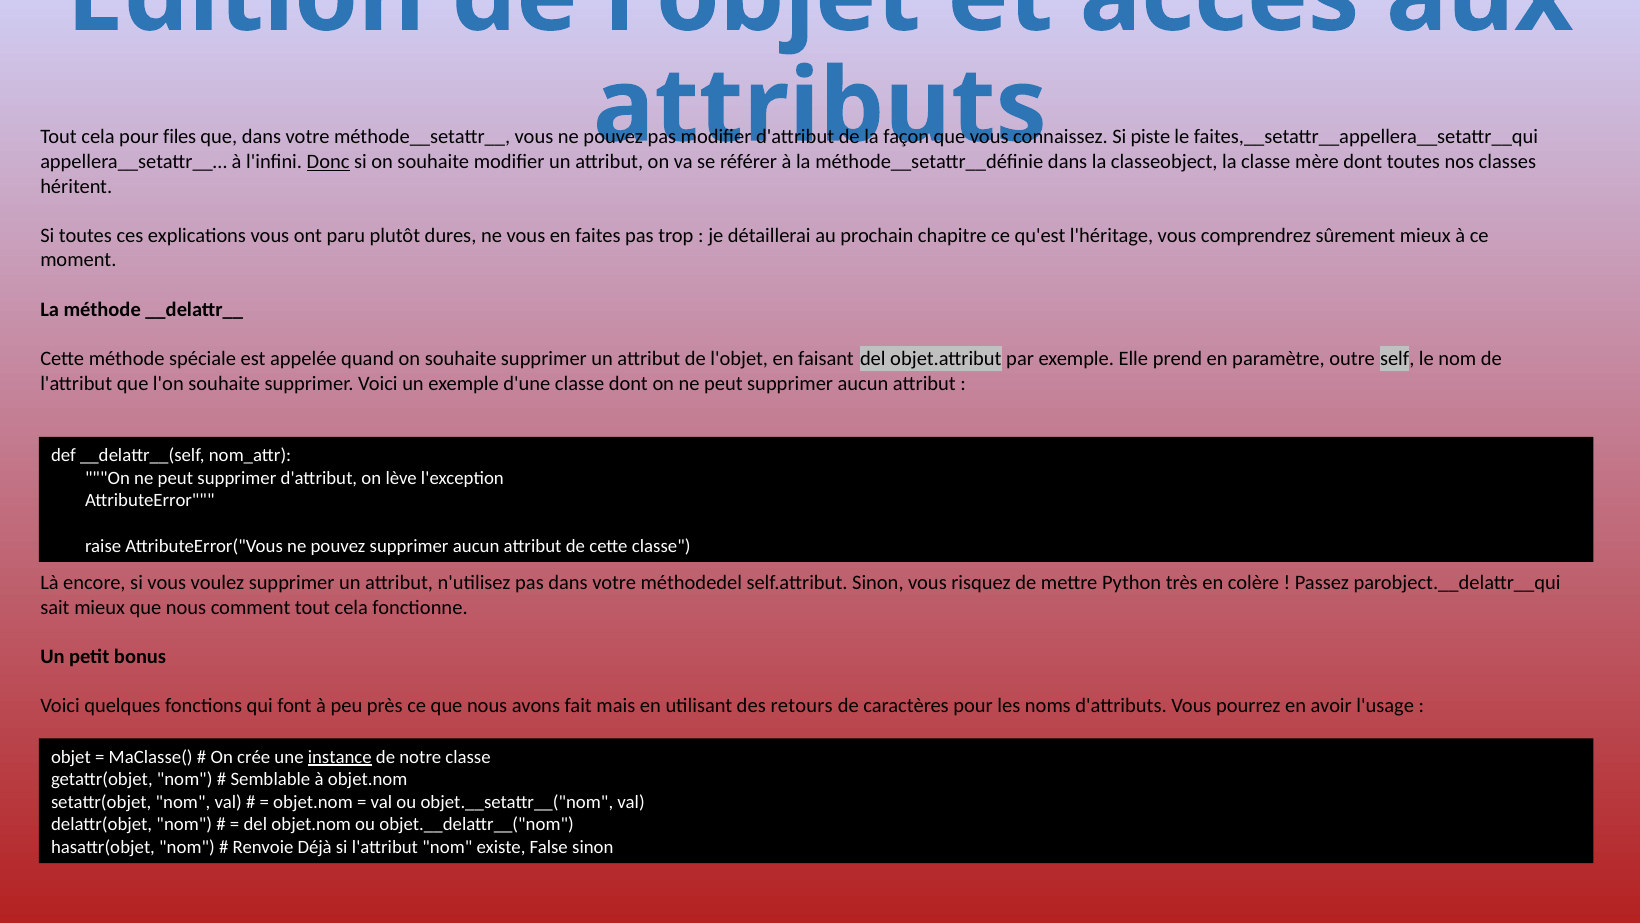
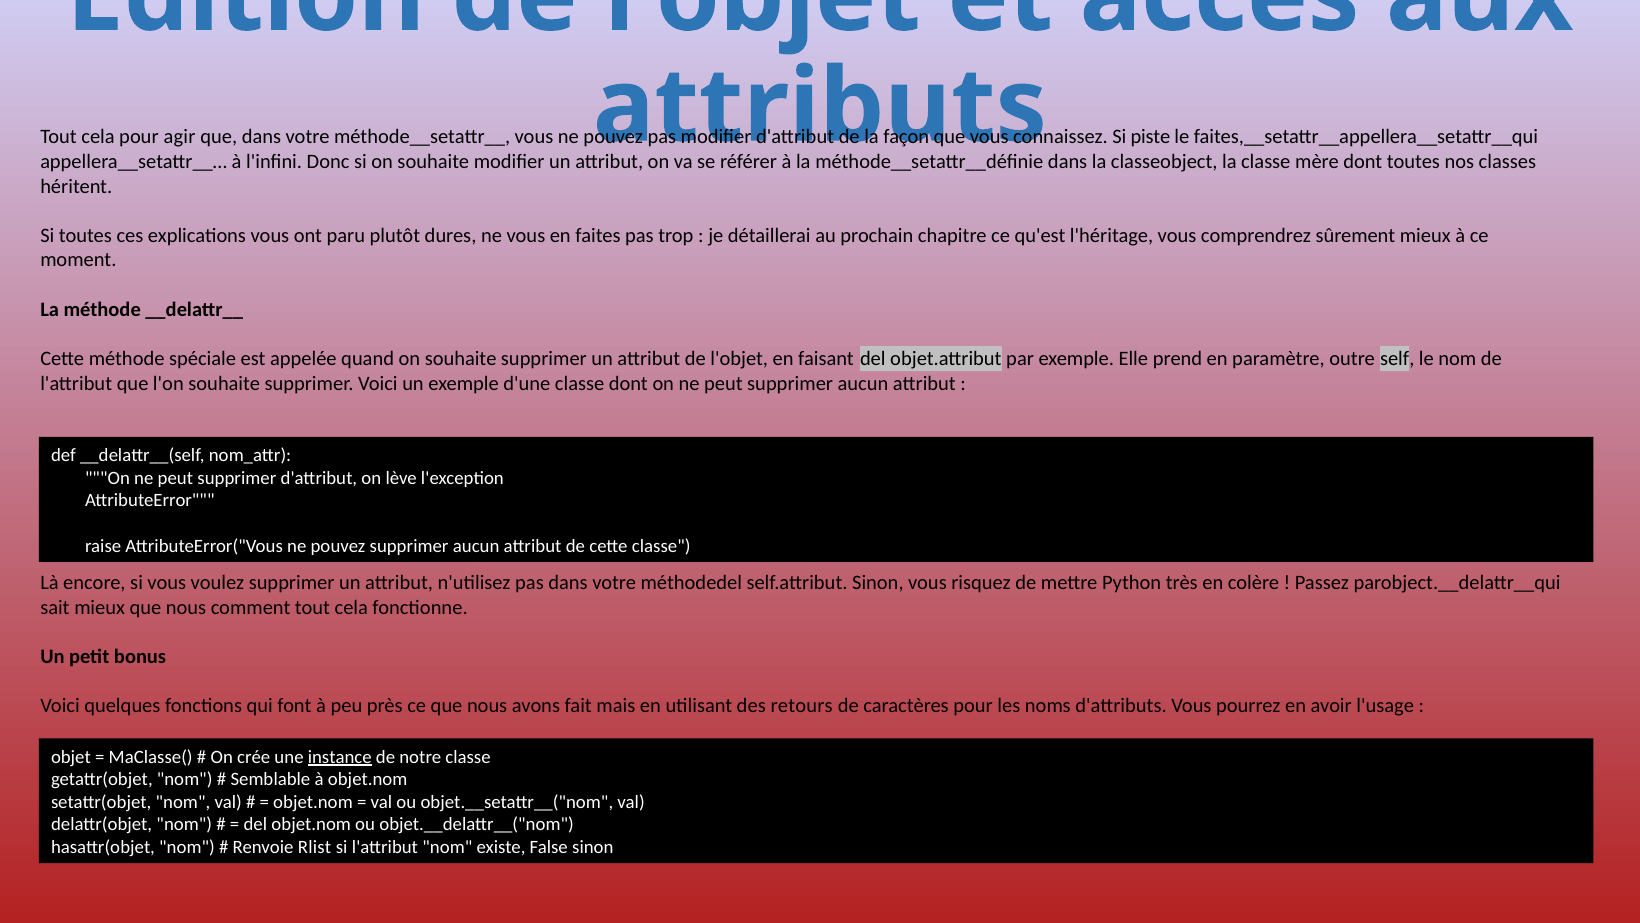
files: files -> agir (180, 137)
Donc underline: present -> none (328, 162)
Déjà: Déjà -> Rlist (315, 847)
